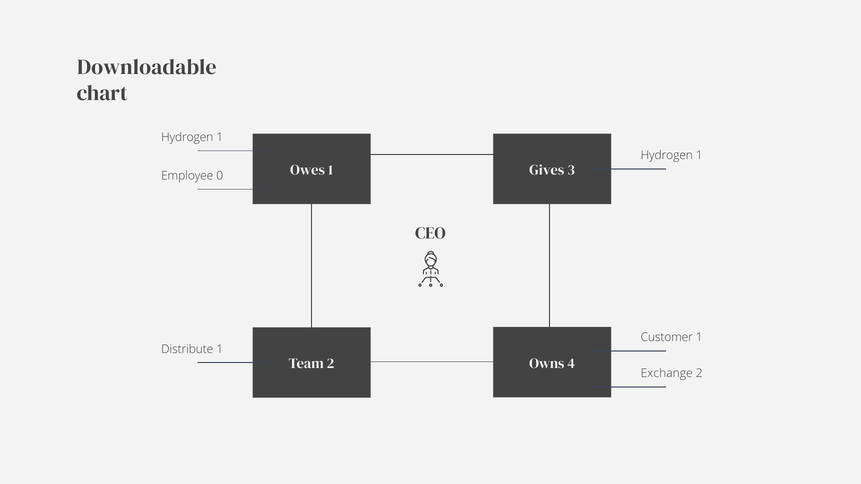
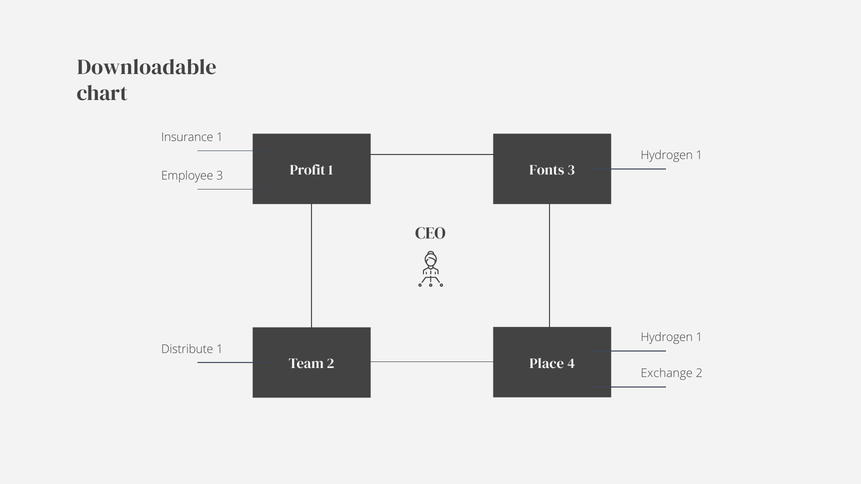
Hydrogen: Hydrogen -> Insurance (187, 137)
Owes: Owes -> Profit (308, 170)
Gives: Gives -> Fonts (547, 170)
Employee 0: 0 -> 3 (220, 176)
Customer: Customer -> Hydrogen (667, 338)
Owns: Owns -> Place (547, 364)
